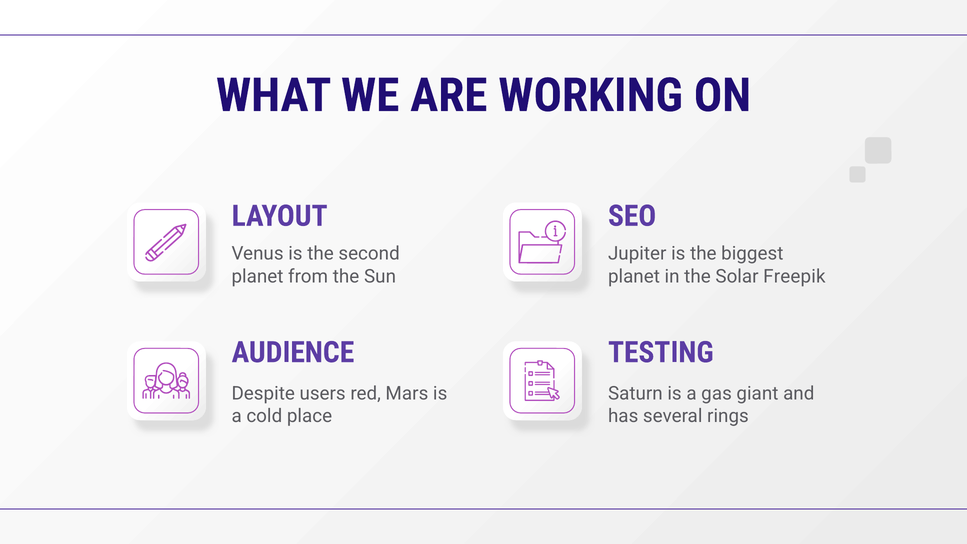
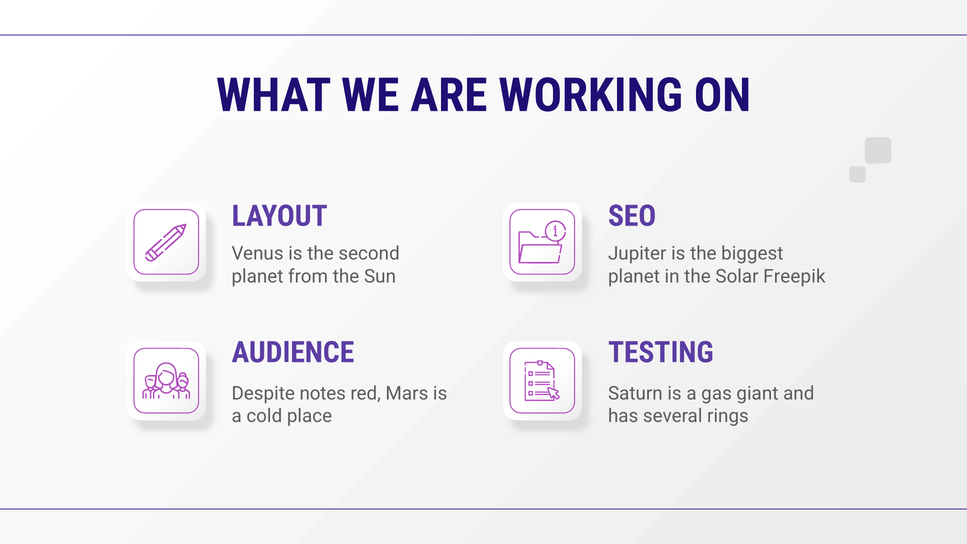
users: users -> notes (323, 393)
